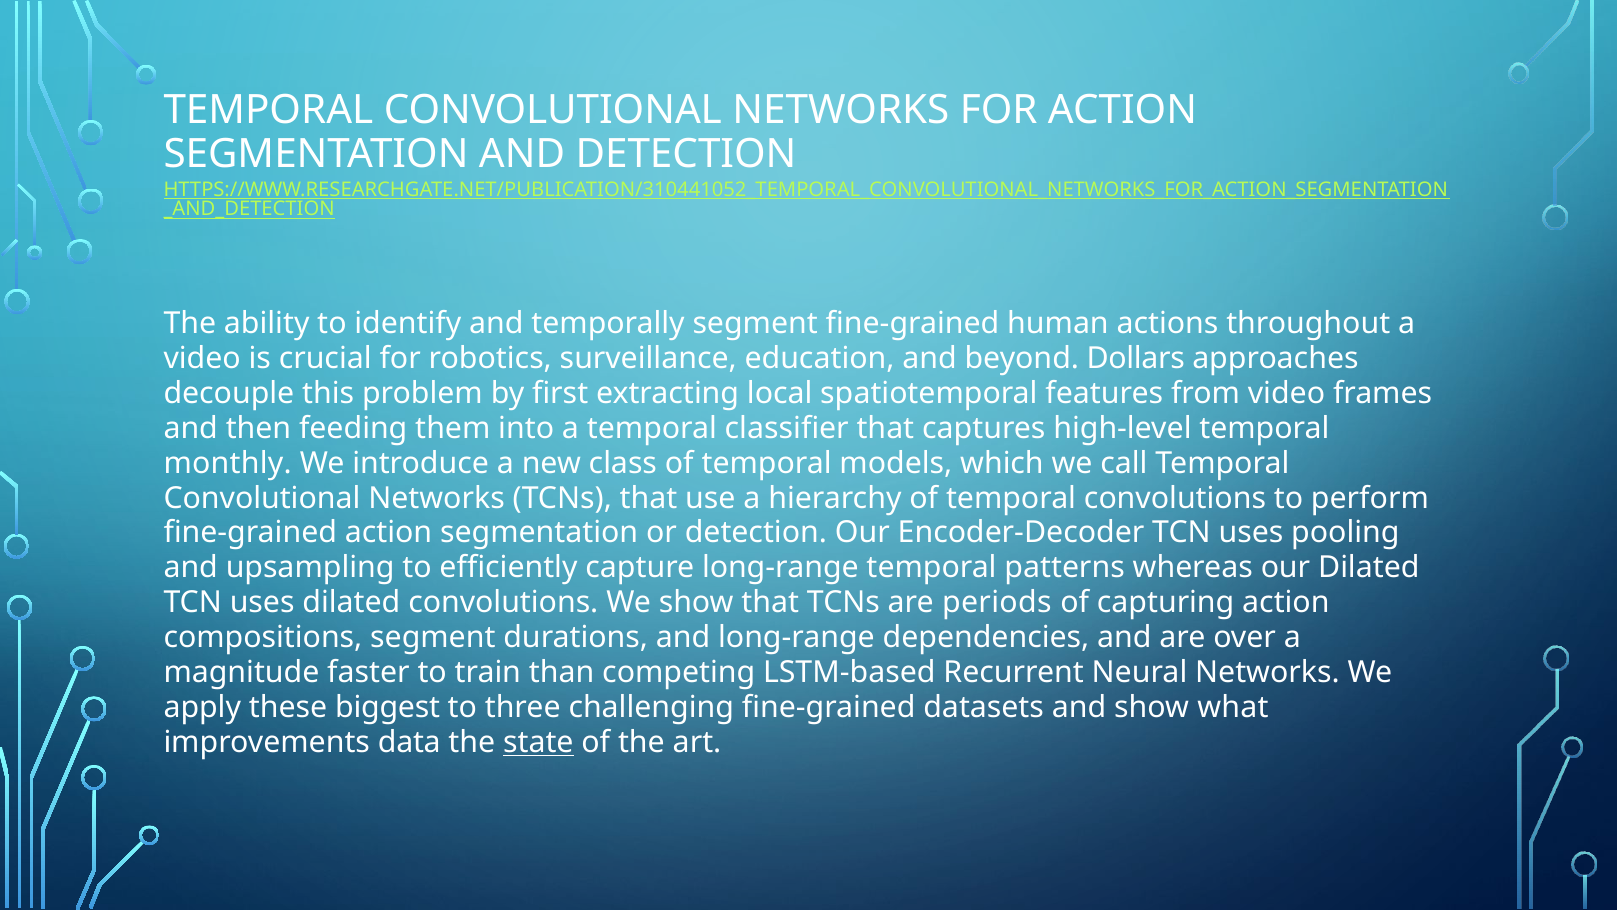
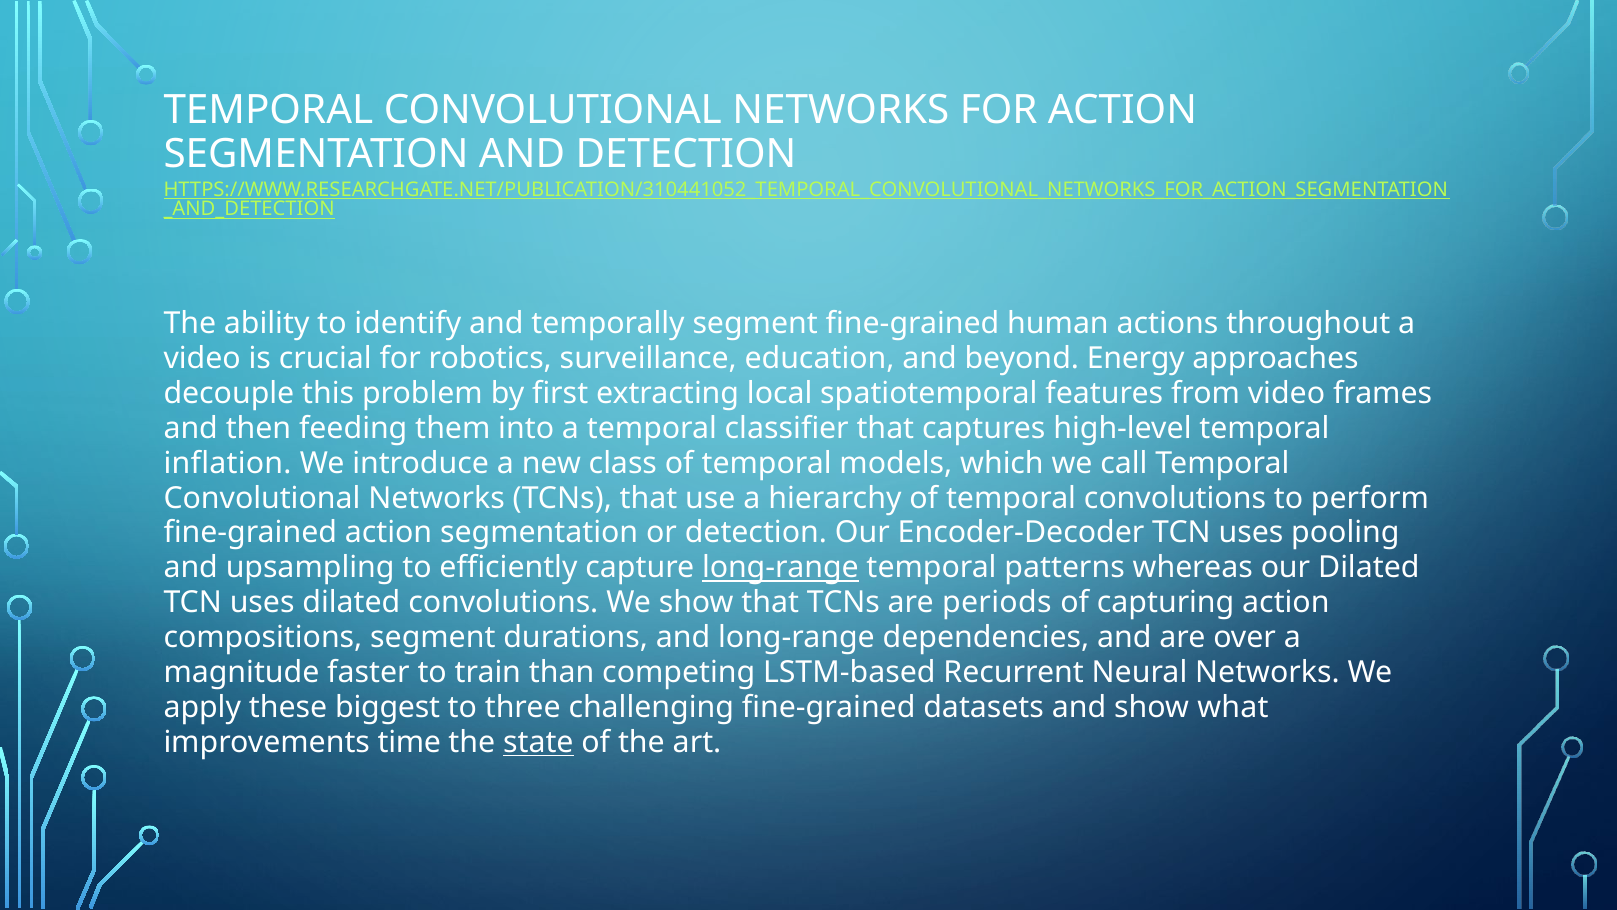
Dollars: Dollars -> Energy (1136, 358)
monthly: monthly -> inflation (228, 463)
long-range underline: none -> present (780, 568)
data: data -> time (409, 742)
